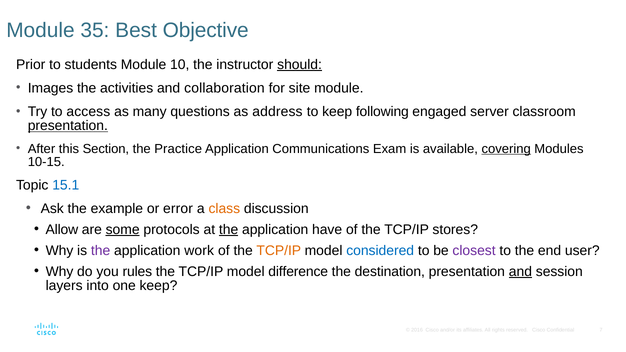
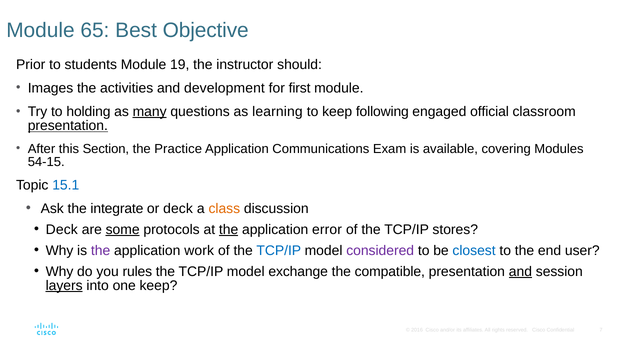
35: 35 -> 65 (95, 30)
10: 10 -> 19 (180, 65)
should underline: present -> none (300, 65)
collaboration: collaboration -> development (224, 88)
site: site -> first (300, 88)
access: access -> holding (88, 112)
many underline: none -> present (150, 112)
address: address -> learning (277, 112)
server: server -> official (490, 112)
covering underline: present -> none (506, 149)
10-15: 10-15 -> 54-15 (46, 162)
example: example -> integrate (117, 209)
or error: error -> deck (178, 209)
Allow: Allow -> Deck (62, 230)
have: have -> error (327, 230)
TCP/IP colour: orange -> blue (279, 251)
considered colour: blue -> purple (380, 251)
closest colour: purple -> blue (474, 251)
difference: difference -> exchange (298, 272)
destination: destination -> compatible (390, 272)
layers underline: none -> present (64, 286)
